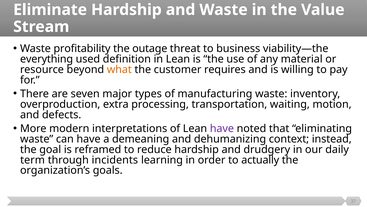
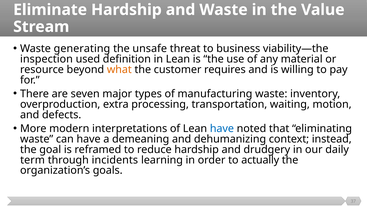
profitability: profitability -> generating (82, 49)
outage: outage -> unsafe (150, 49)
everything: everything -> inspection (46, 59)
have colour: purple -> blue (222, 128)
